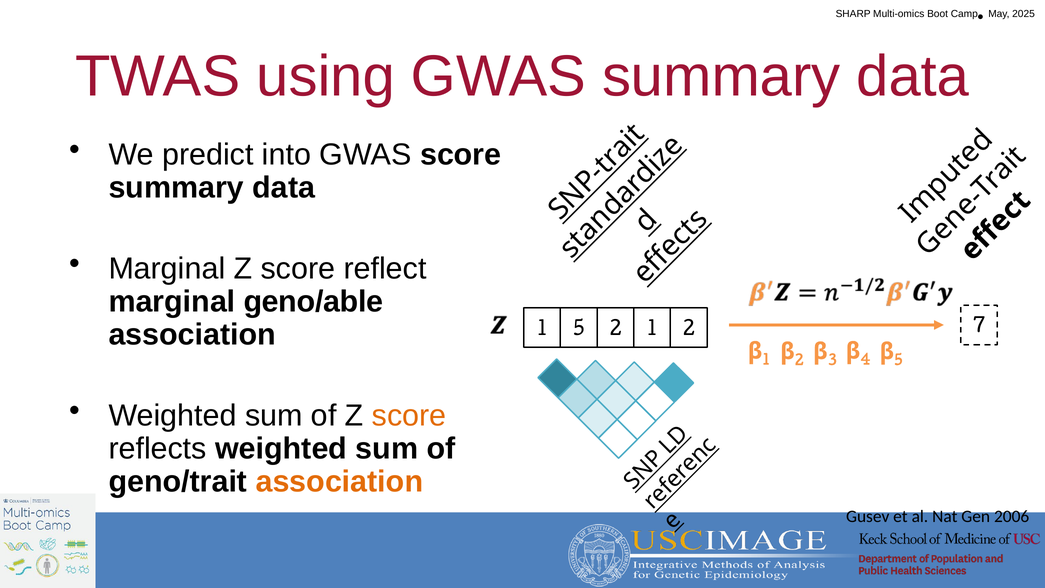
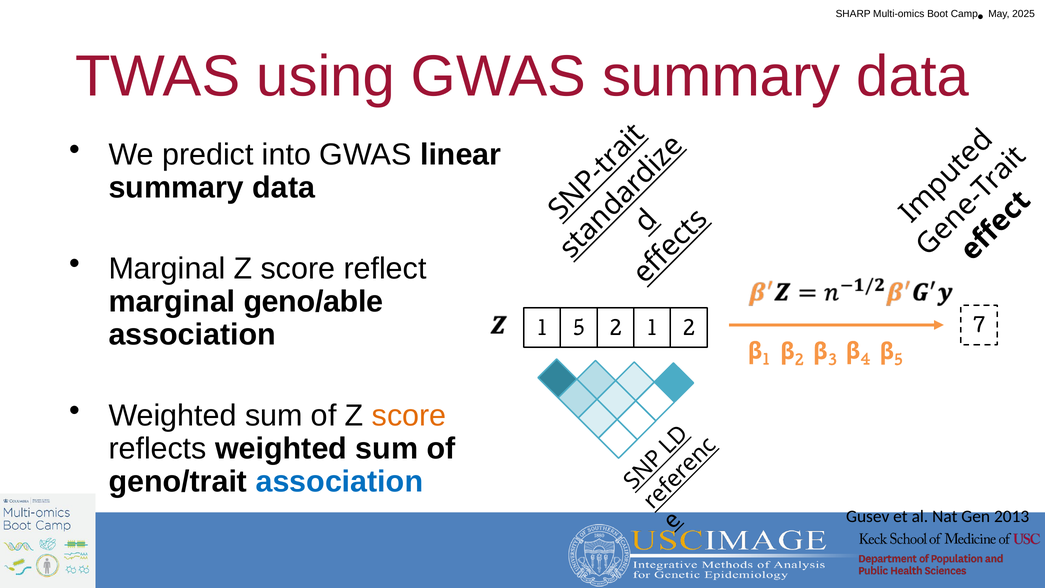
GWAS score: score -> linear (461, 155)
association colour: orange -> blue (339, 481)
2006: 2006 -> 2013 (1012, 516)
